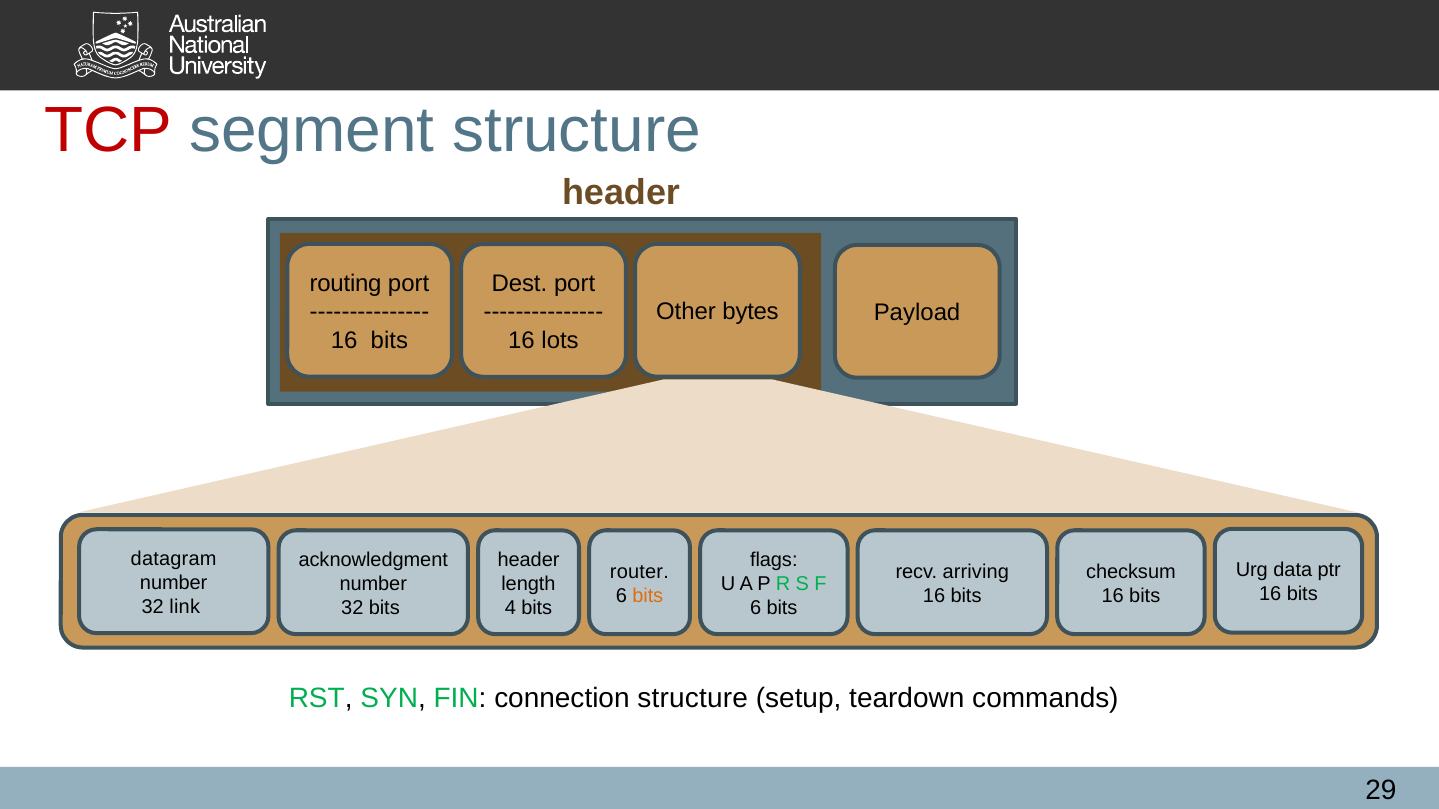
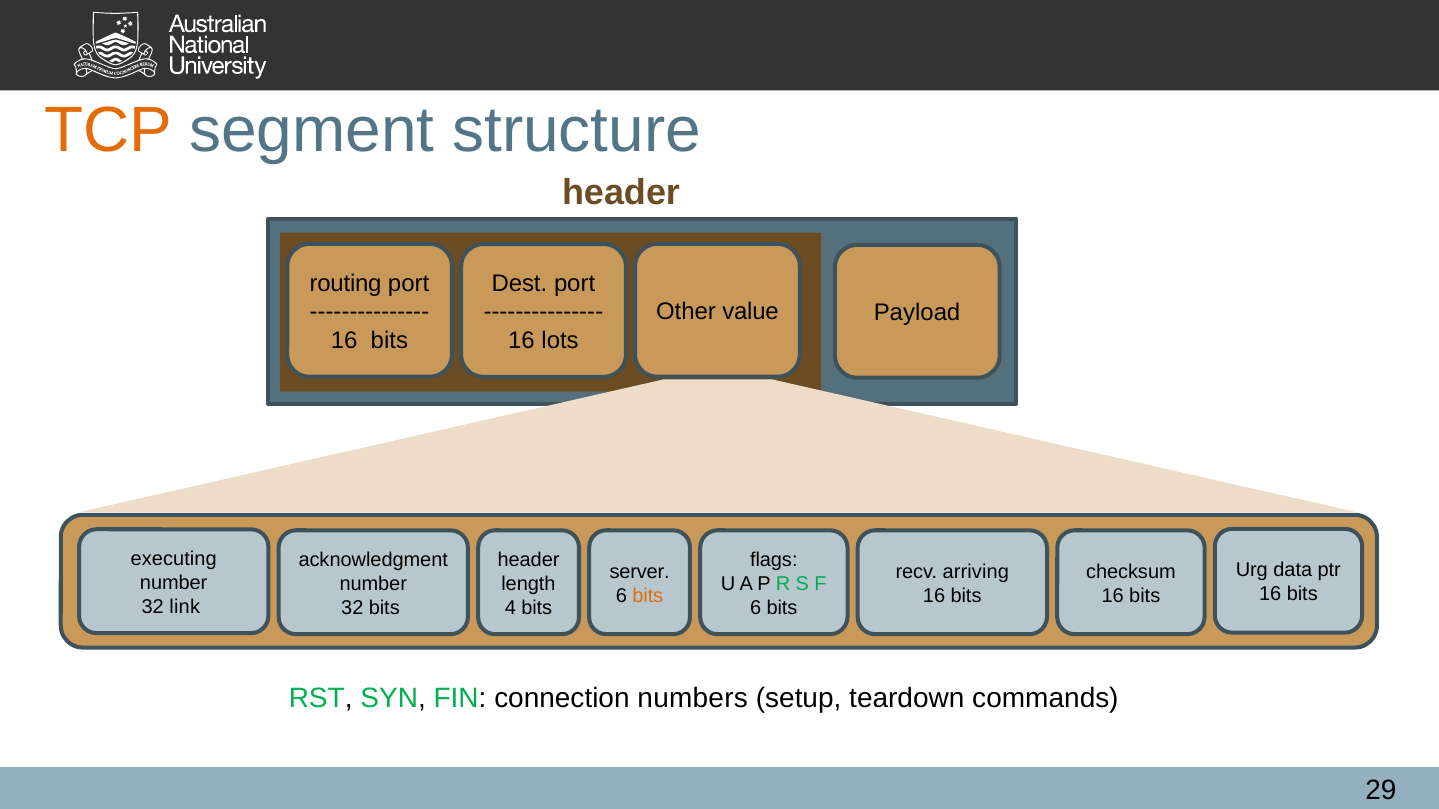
TCP colour: red -> orange (109, 130)
bytes: bytes -> value (751, 312)
datagram: datagram -> executing (174, 559)
router: router -> server (640, 572)
connection structure: structure -> numbers (693, 699)
